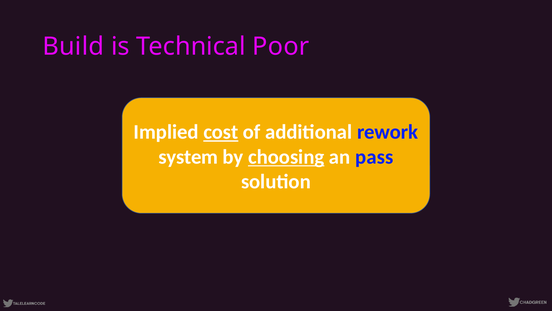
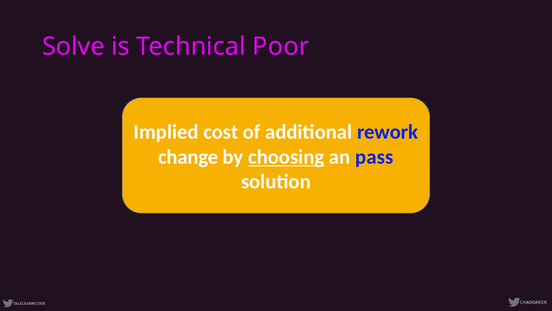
Build: Build -> Solve (73, 46)
cost underline: present -> none (221, 132)
system: system -> change (188, 157)
